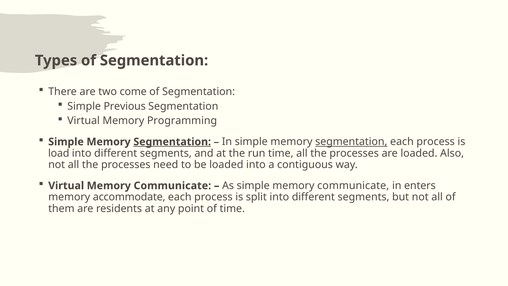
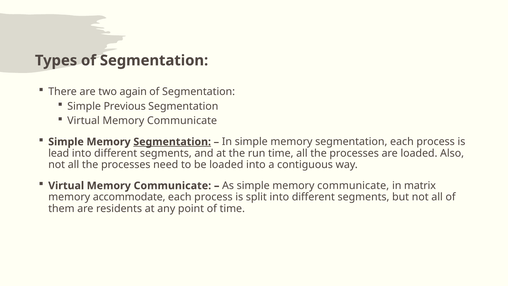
come: come -> again (133, 91)
Programming: Programming -> Communicate (182, 121)
segmentation underline: present -> none (351, 142)
load: load -> lead (59, 153)
enters: enters -> matrix (420, 186)
